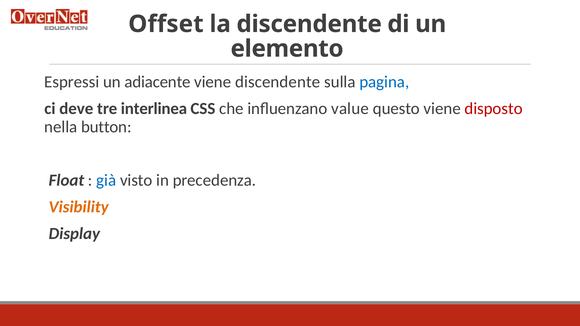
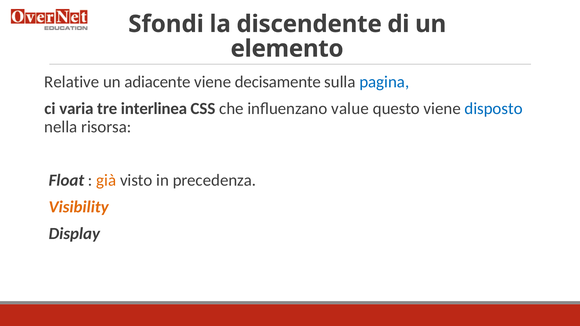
Offset: Offset -> Sfondi (166, 24)
Espressi: Espressi -> Relative (72, 82)
viene discendente: discendente -> decisamente (278, 82)
deve: deve -> varia (76, 109)
disposto colour: red -> blue (494, 109)
button: button -> risorsa (106, 127)
già colour: blue -> orange (106, 180)
